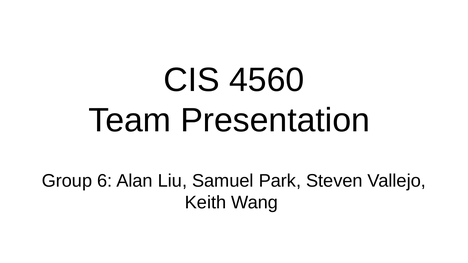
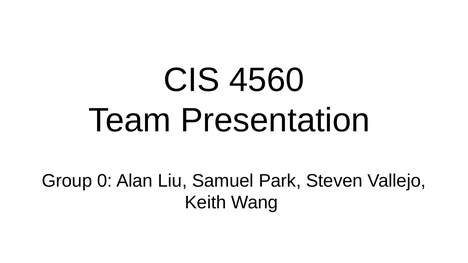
6: 6 -> 0 (105, 181)
